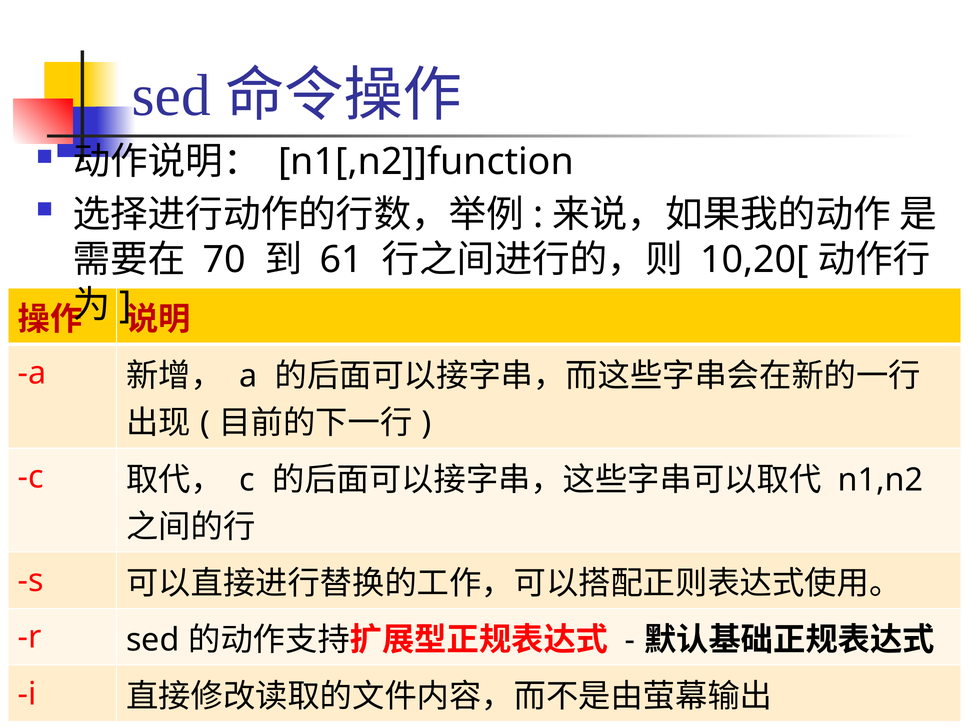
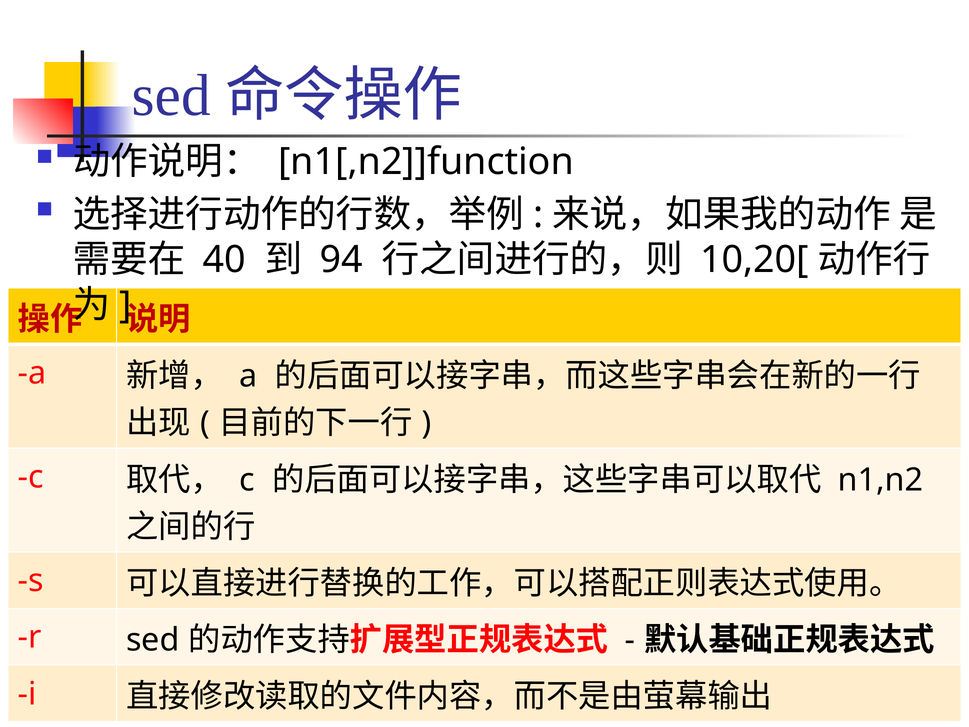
70: 70 -> 40 (224, 260)
61: 61 -> 94 (341, 260)
